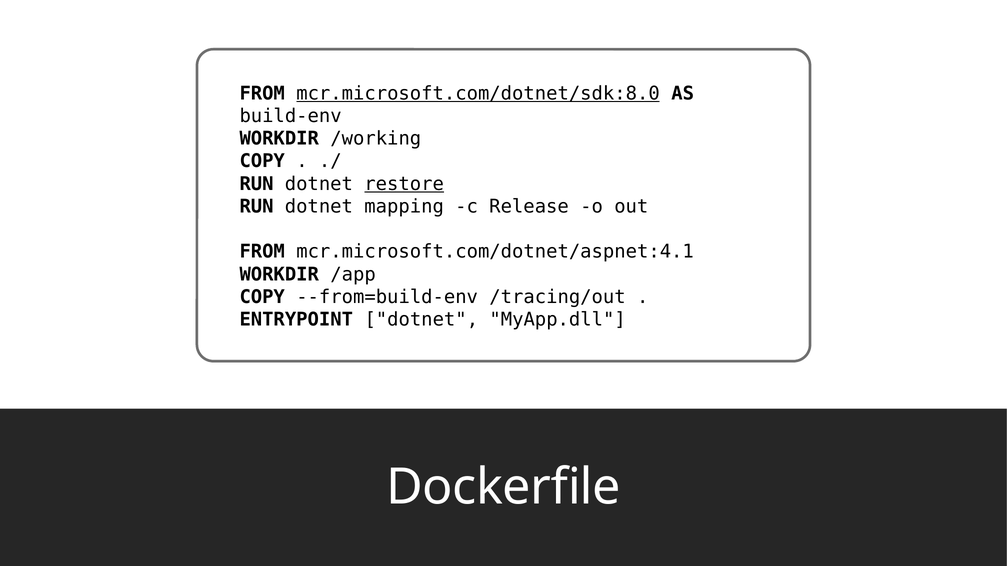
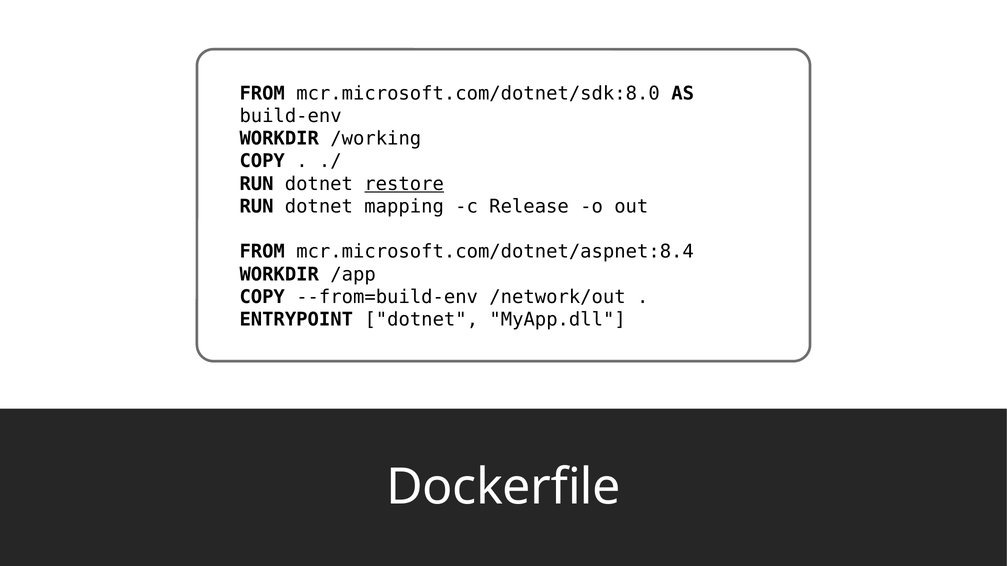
mcr.microsoft.com/dotnet/sdk:8.0 underline: present -> none (478, 93)
mcr.microsoft.com/dotnet/aspnet:4.1: mcr.microsoft.com/dotnet/aspnet:4.1 -> mcr.microsoft.com/dotnet/aspnet:8.4 (495, 252)
/tracing/out: /tracing/out -> /network/out (558, 297)
